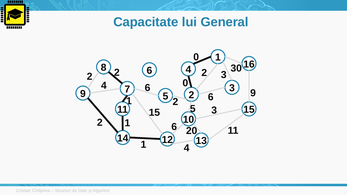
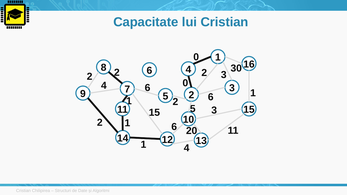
lui General: General -> Cristian (225, 22)
9: 9 -> 1 (253, 93)
